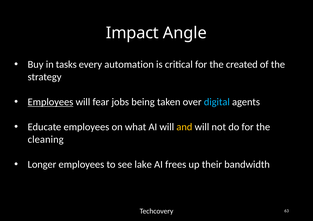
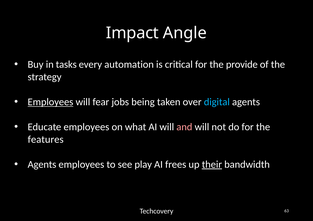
created: created -> provide (242, 65)
and colour: yellow -> pink (184, 127)
cleaning: cleaning -> features (46, 140)
Longer: Longer -> Agents (42, 165)
lake: lake -> play (143, 165)
their underline: none -> present (212, 165)
